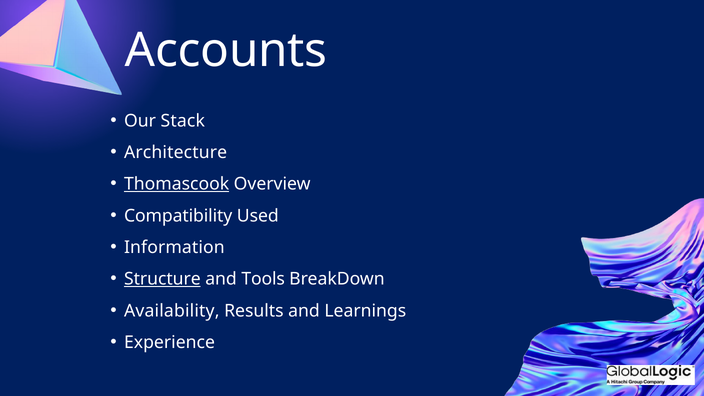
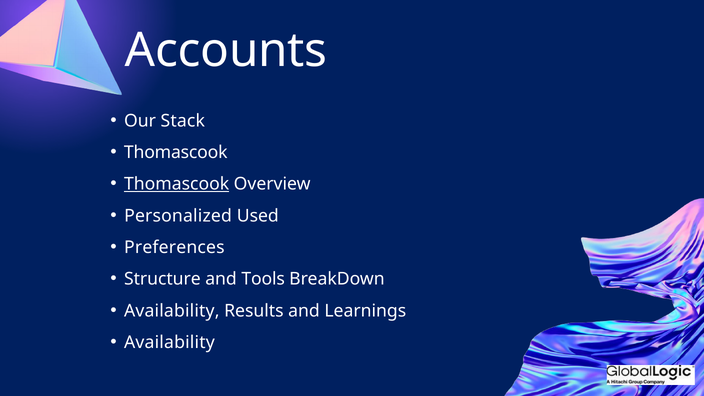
Architecture: Architecture -> Thomascook (176, 152)
Compatibility: Compatibility -> Personalized (178, 216)
Information: Information -> Preferences (174, 247)
Structure underline: present -> none (162, 279)
Experience: Experience -> Availability (169, 342)
